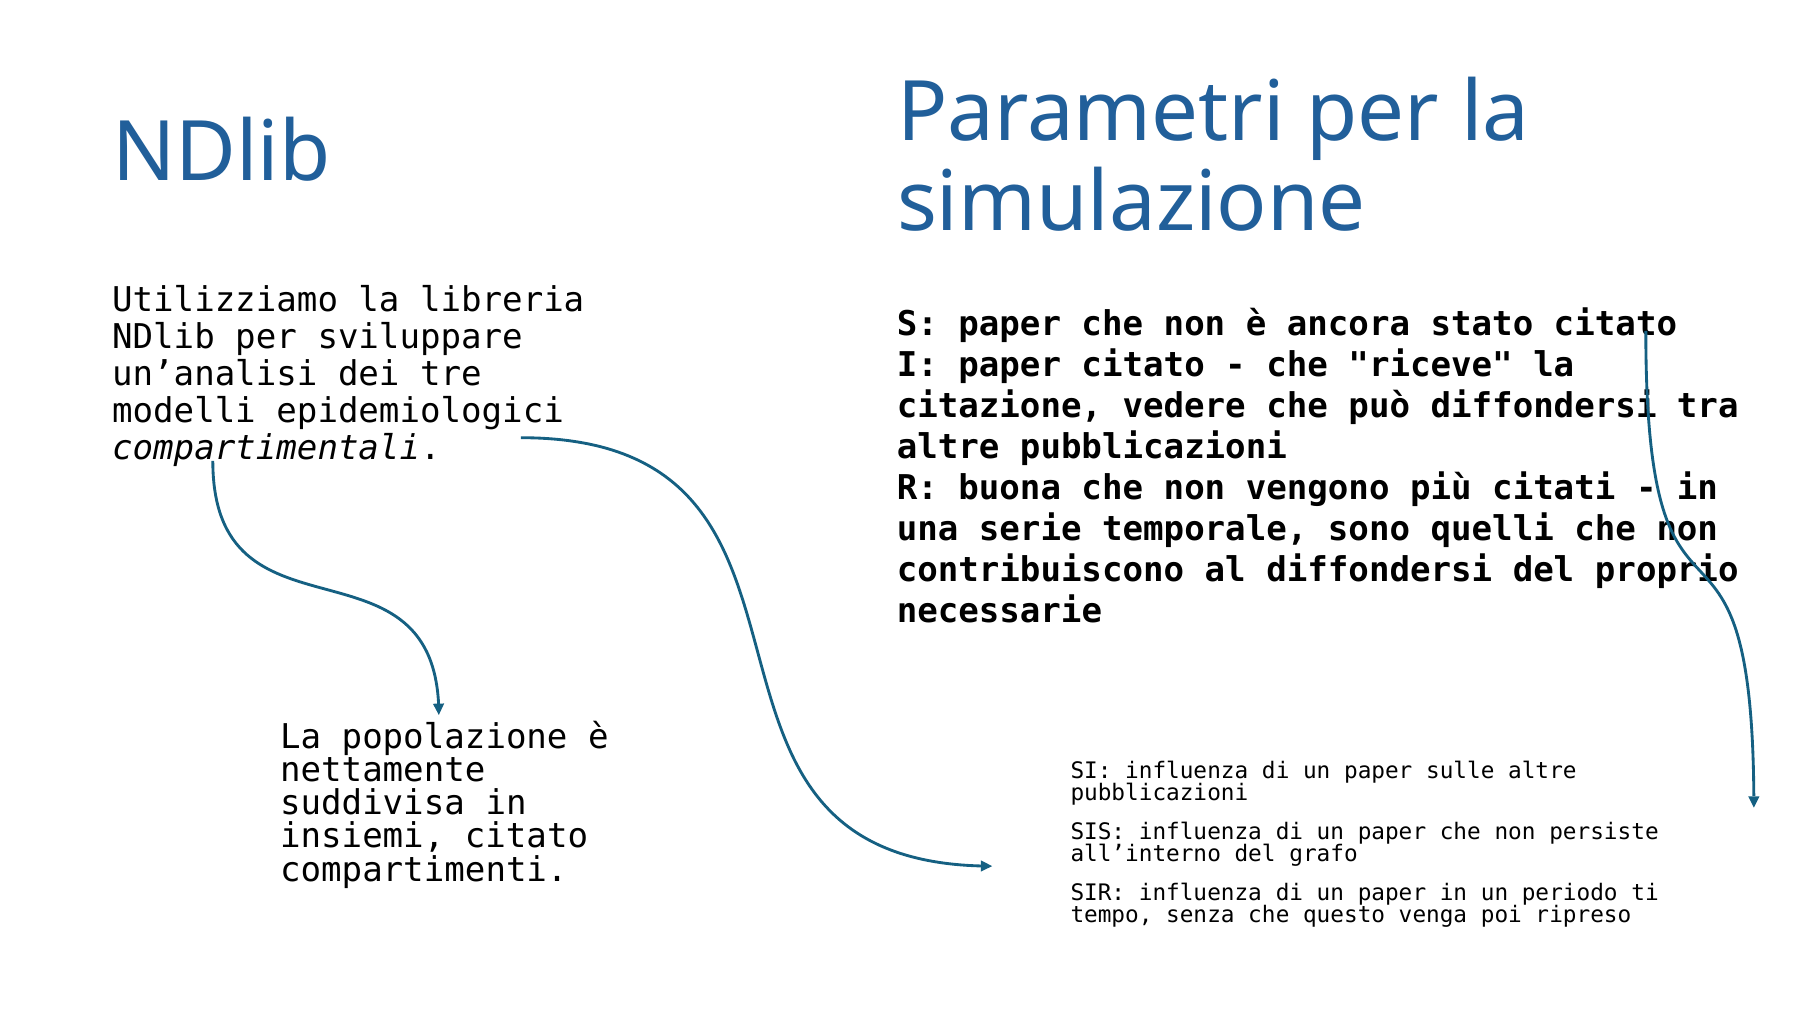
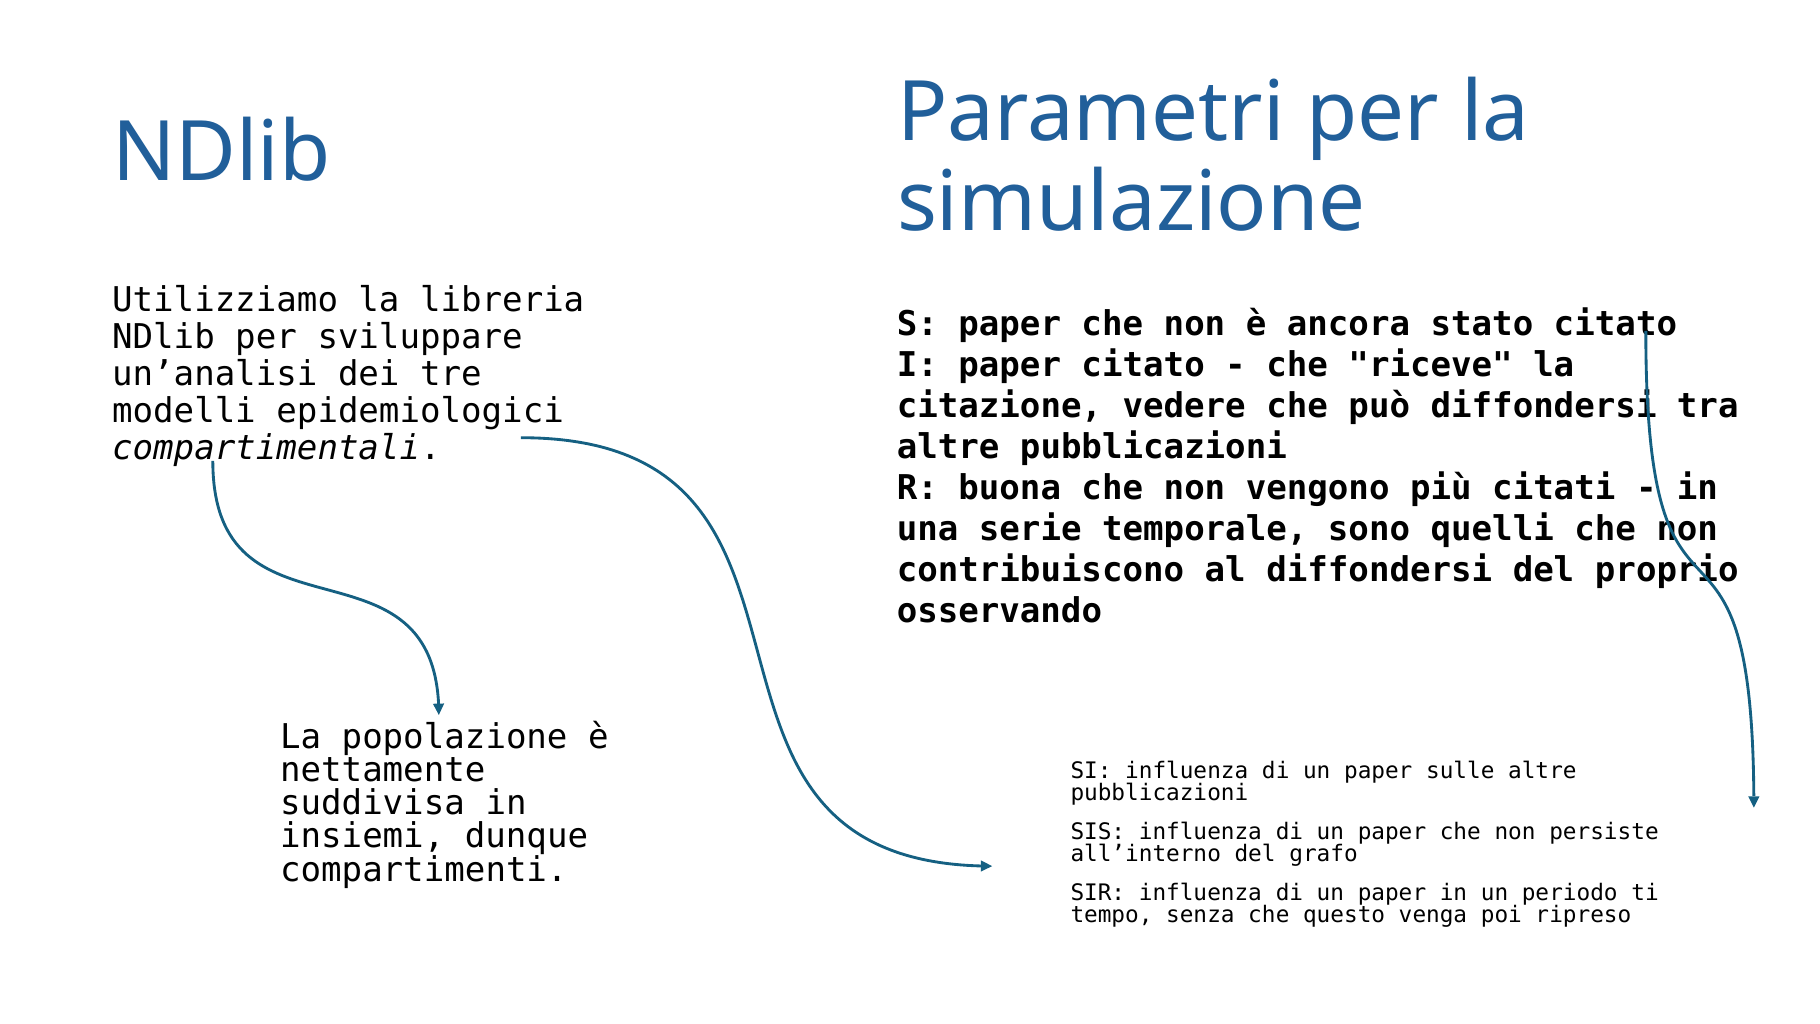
necessarie: necessarie -> osservando (999, 611)
insiemi citato: citato -> dunque (526, 836)
